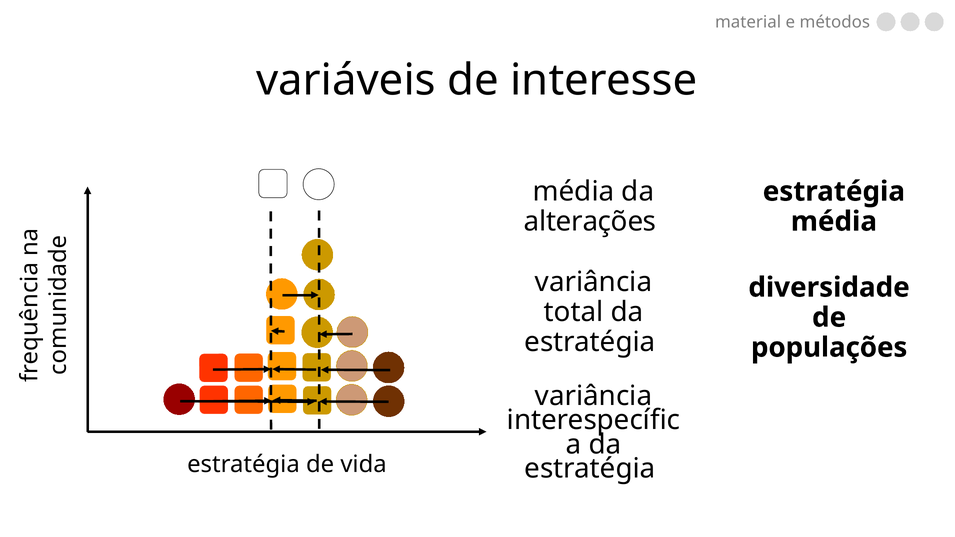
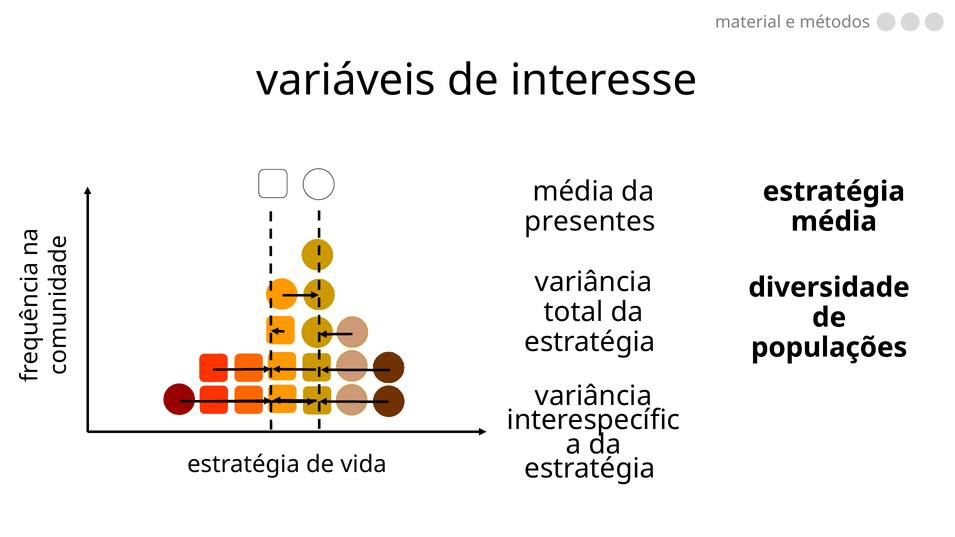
alterações: alterações -> presentes (590, 222)
